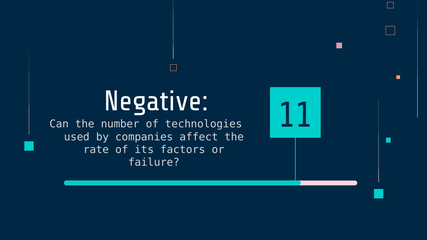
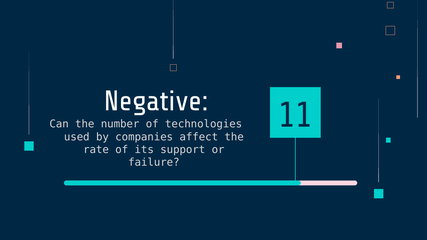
factors: factors -> support (183, 150)
